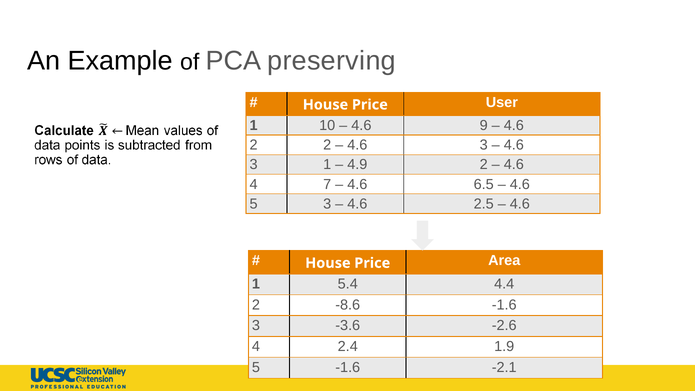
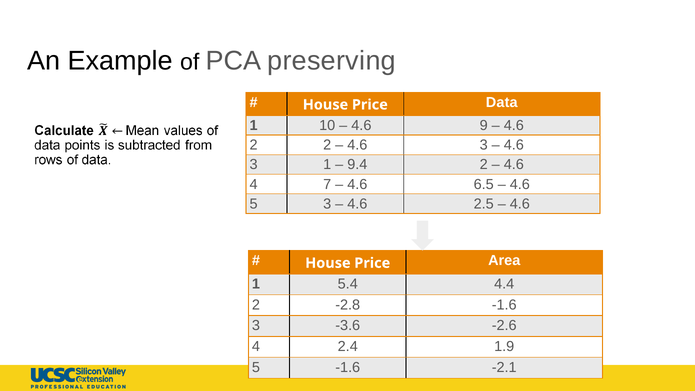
User: User -> Data (502, 102)
4.9: 4.9 -> 9.4 (357, 165)
-8.6: -8.6 -> -2.8 (348, 305)
